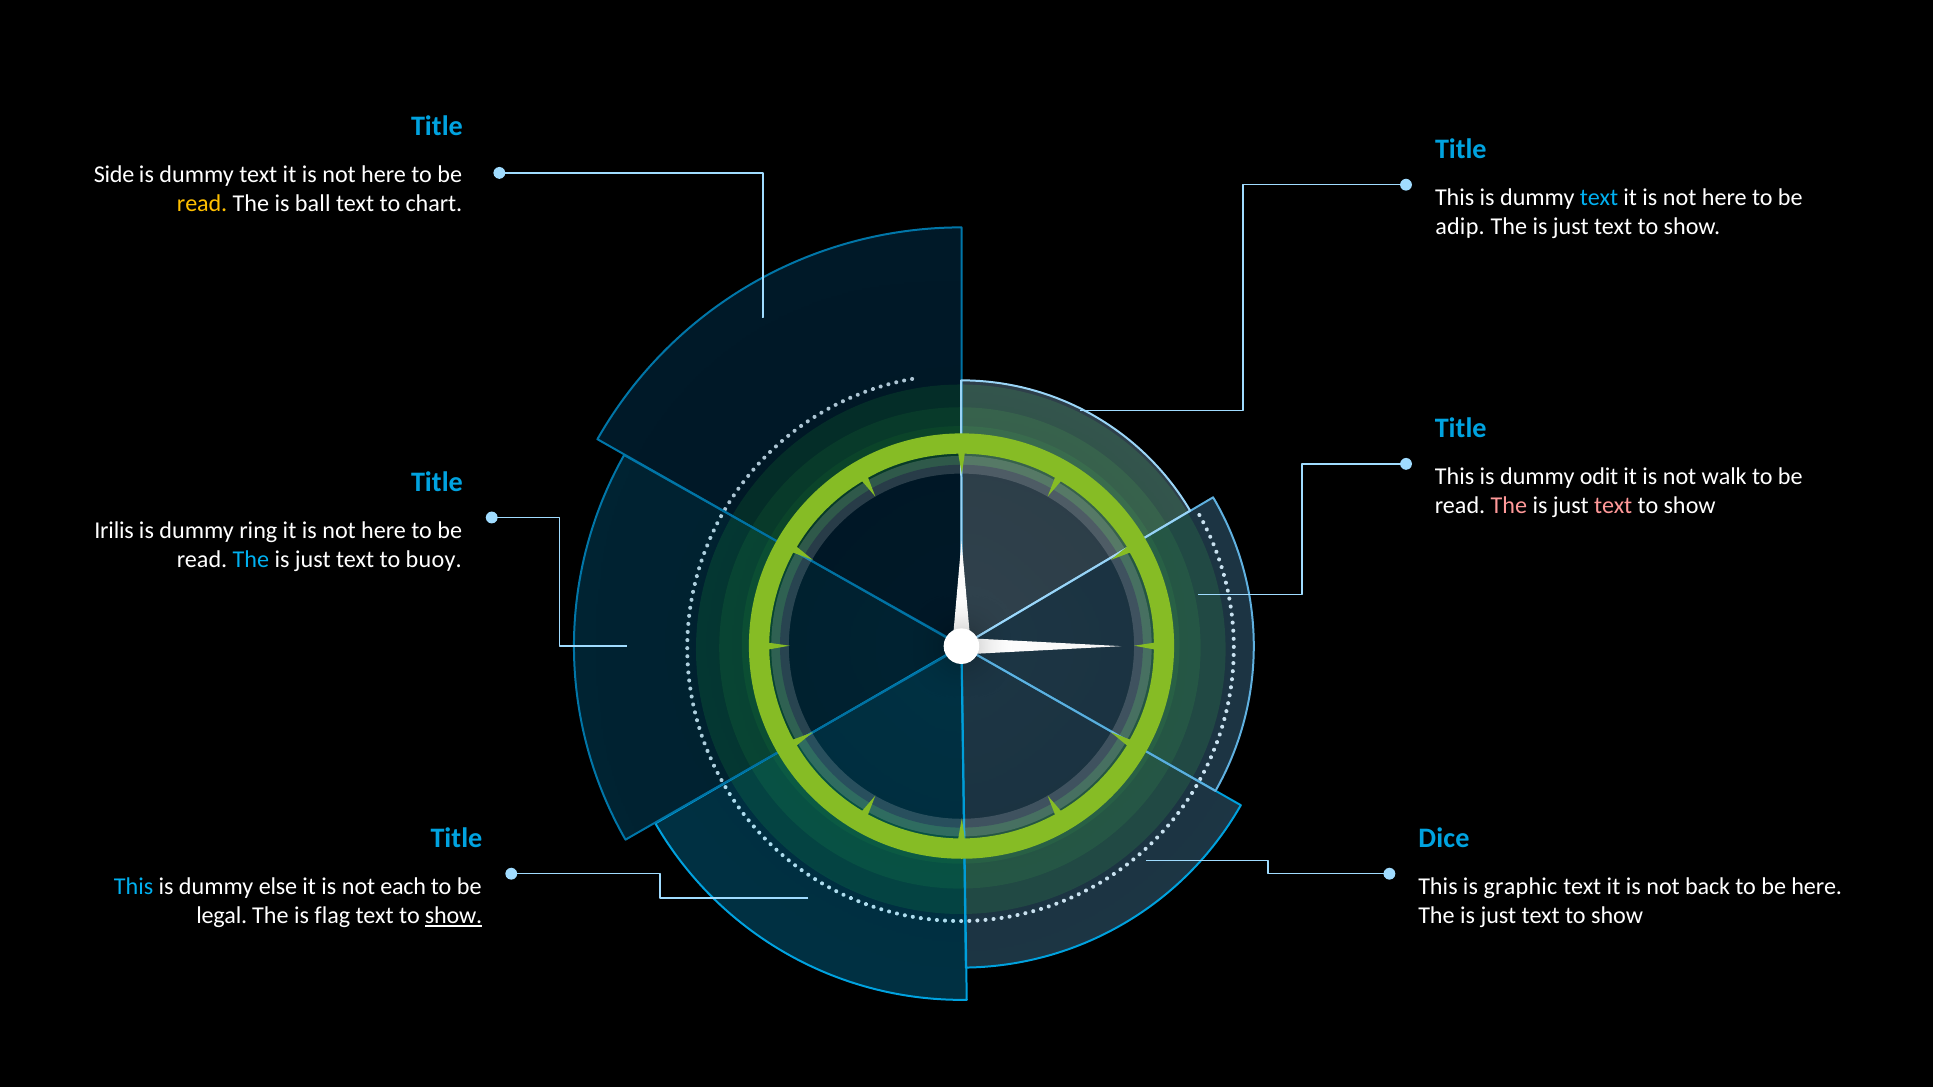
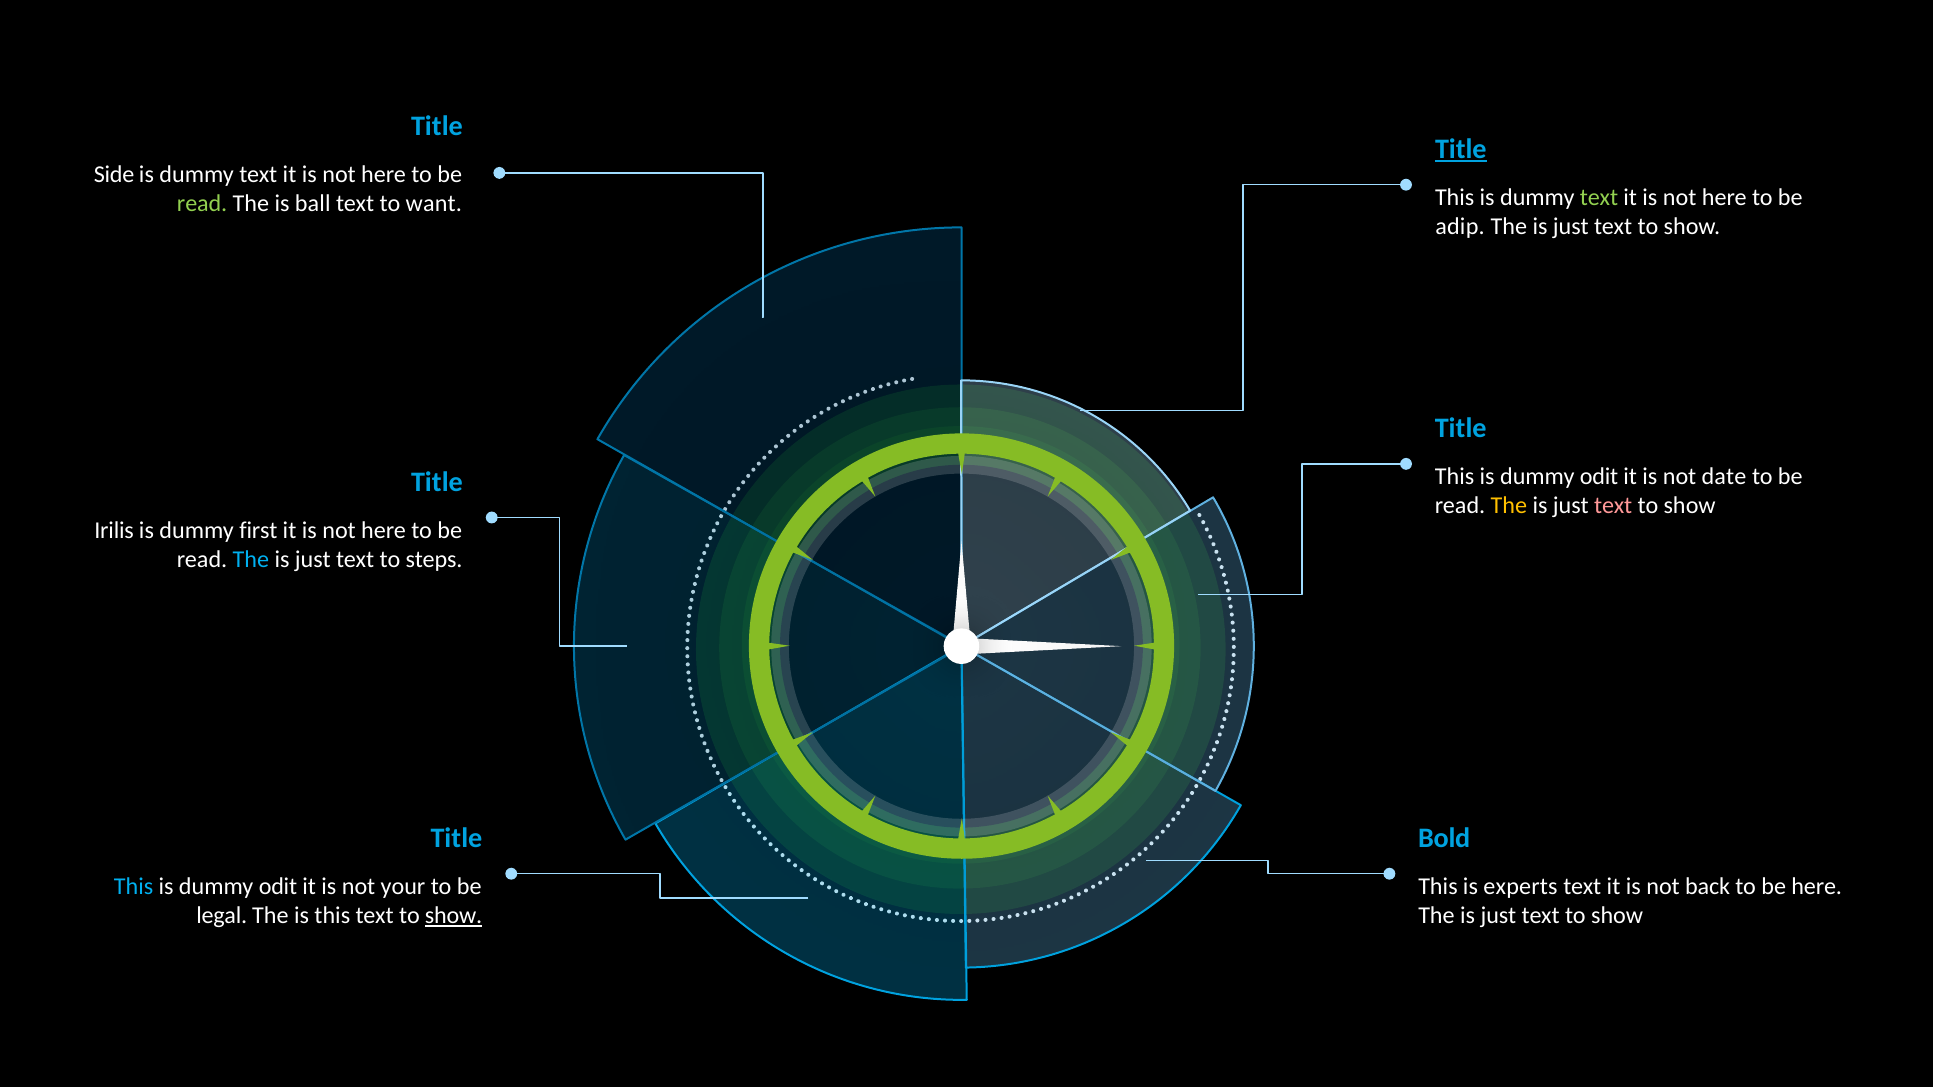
Title underline: none -> present (1461, 149)
text colour: light blue -> light green (1599, 198)
read colour: yellow -> light green (202, 204)
chart: chart -> want (434, 204)
walk: walk -> date (1724, 477)
The colour: pink -> yellow (1509, 506)
ring: ring -> first (258, 530)
buoy: buoy -> steps (434, 559)
Dice: Dice -> Bold (1444, 838)
else: else -> odit (278, 887)
each: each -> your (403, 887)
graphic: graphic -> experts (1521, 887)
is flag: flag -> this (332, 916)
